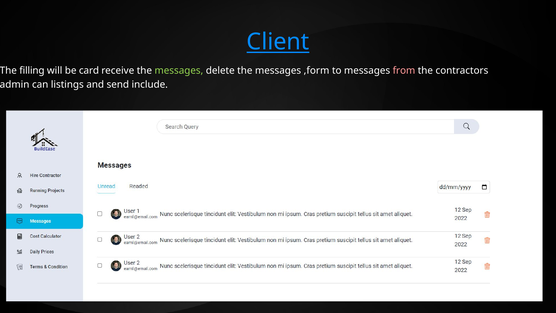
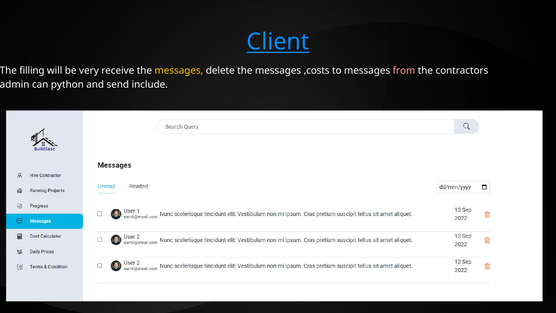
card: card -> very (89, 71)
messages colour: light green -> yellow (179, 71)
,form: ,form -> ,costs (317, 71)
listings: listings -> python (67, 84)
